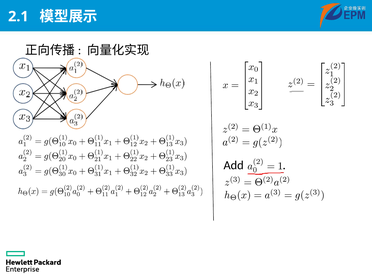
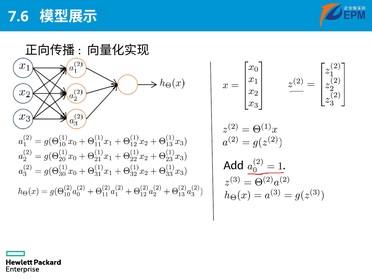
2.1: 2.1 -> 7.6 (18, 17)
